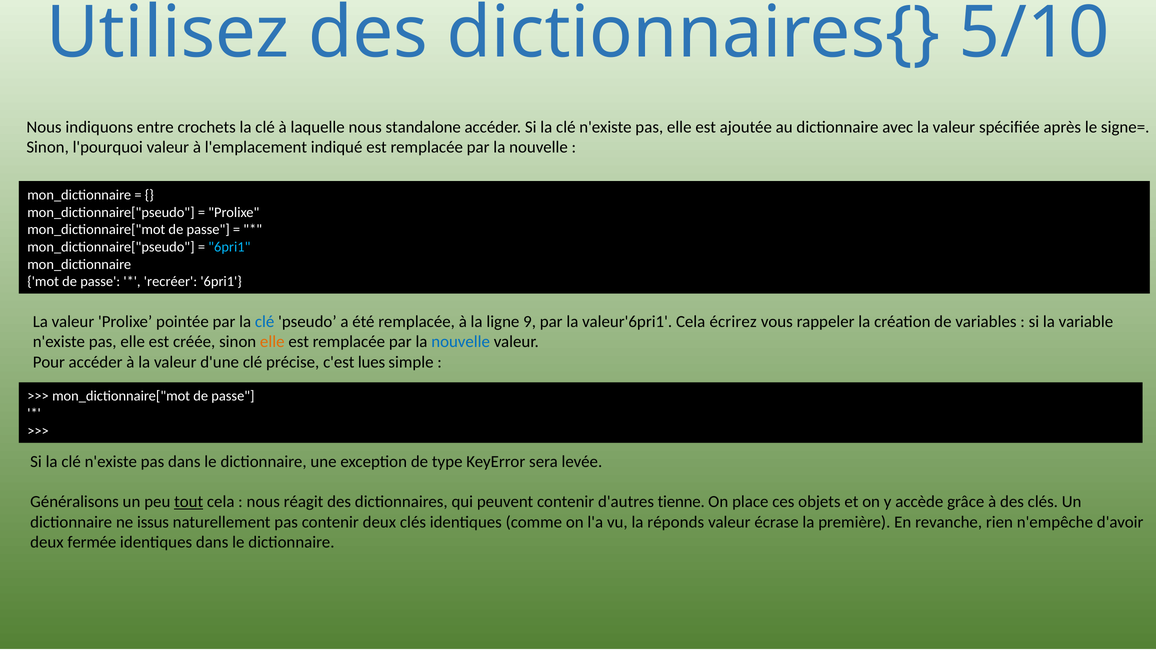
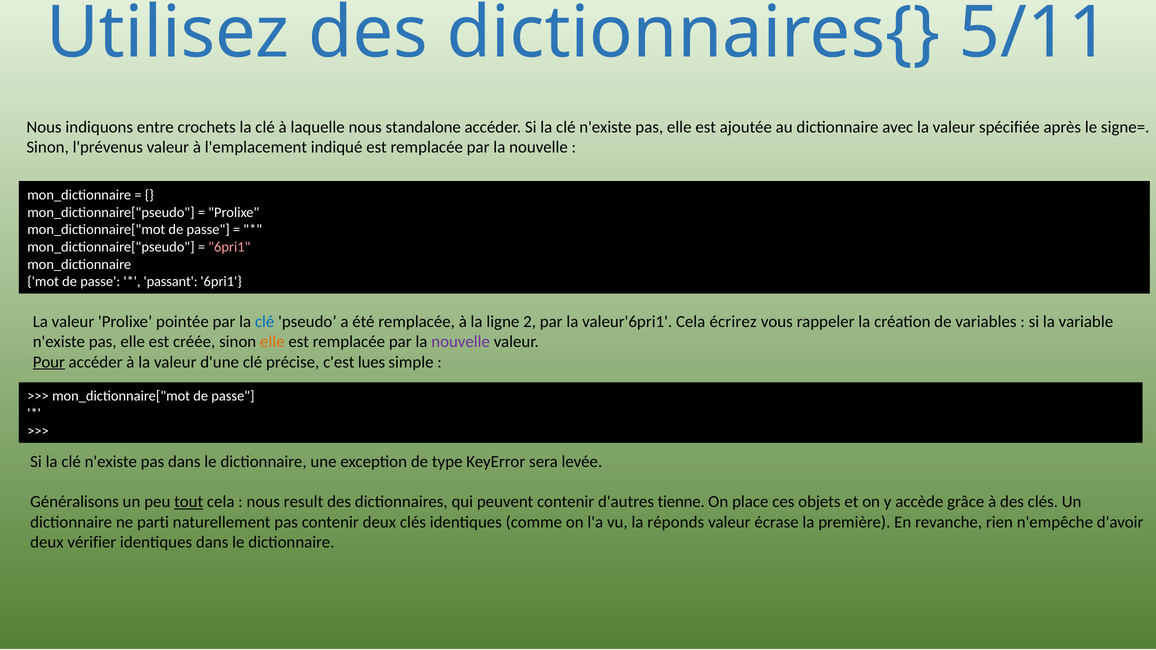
5/10: 5/10 -> 5/11 (1034, 33)
l'pourquoi: l'pourquoi -> l'prévenus (108, 147)
6pri1 colour: light blue -> pink (229, 247)
recréer: recréer -> passant (171, 282)
9: 9 -> 2 (530, 322)
nouvelle colour: blue -> purple (461, 342)
Pour underline: none -> present (49, 362)
réagit: réagit -> result (303, 502)
issus: issus -> parti (153, 522)
fermée: fermée -> vérifier (92, 543)
